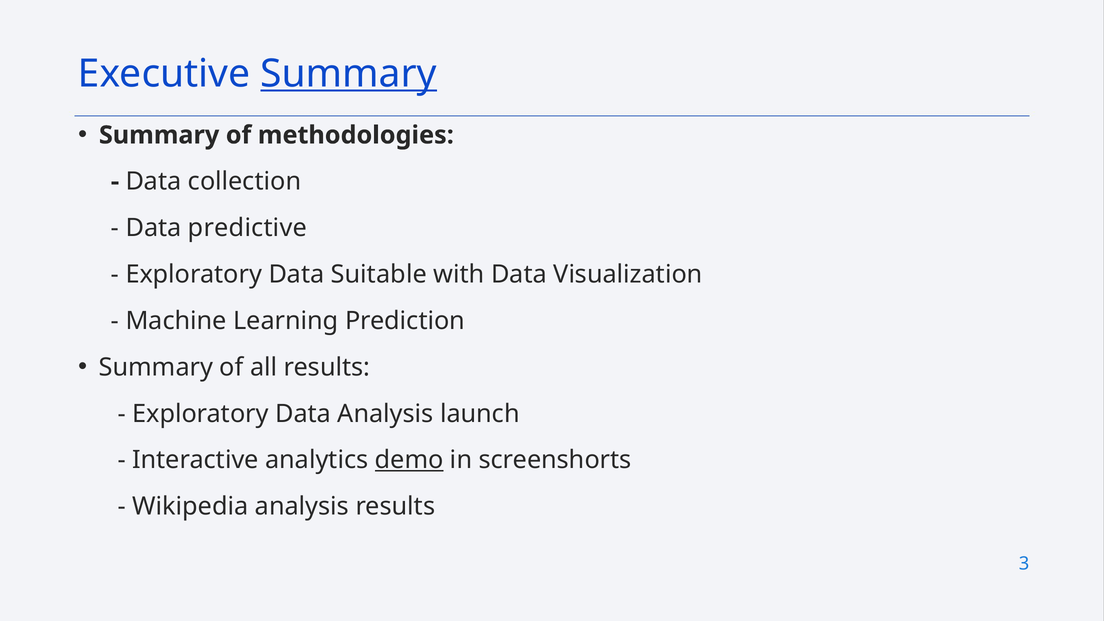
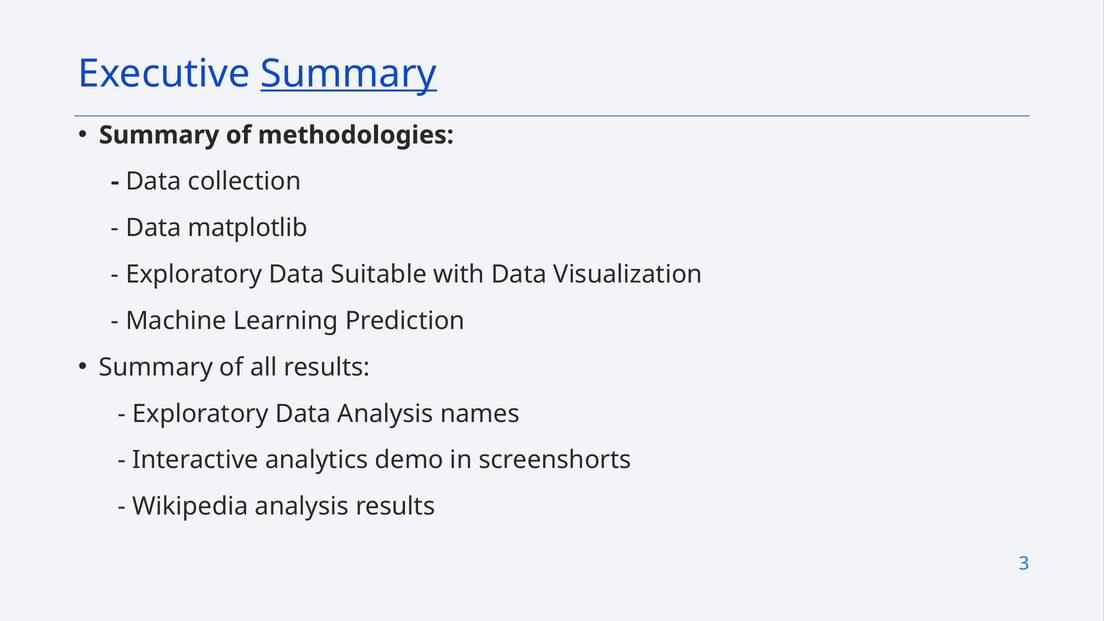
predictive: predictive -> matplotlib (248, 228)
launch: launch -> names (480, 414)
demo underline: present -> none (409, 460)
